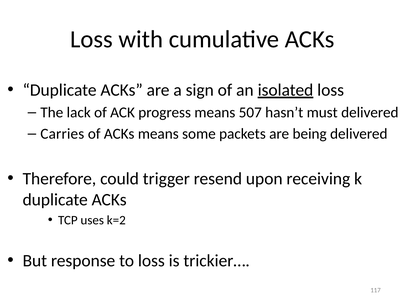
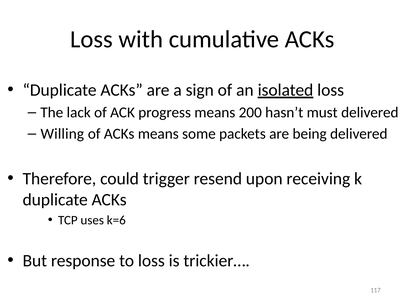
507: 507 -> 200 (250, 112)
Carries: Carries -> Willing (62, 134)
k=2: k=2 -> k=6 (116, 220)
